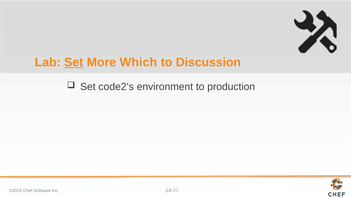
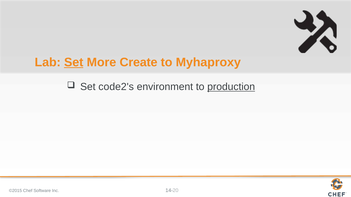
Which: Which -> Create (139, 62)
Discussion: Discussion -> Myhaproxy (208, 62)
production underline: none -> present (231, 87)
